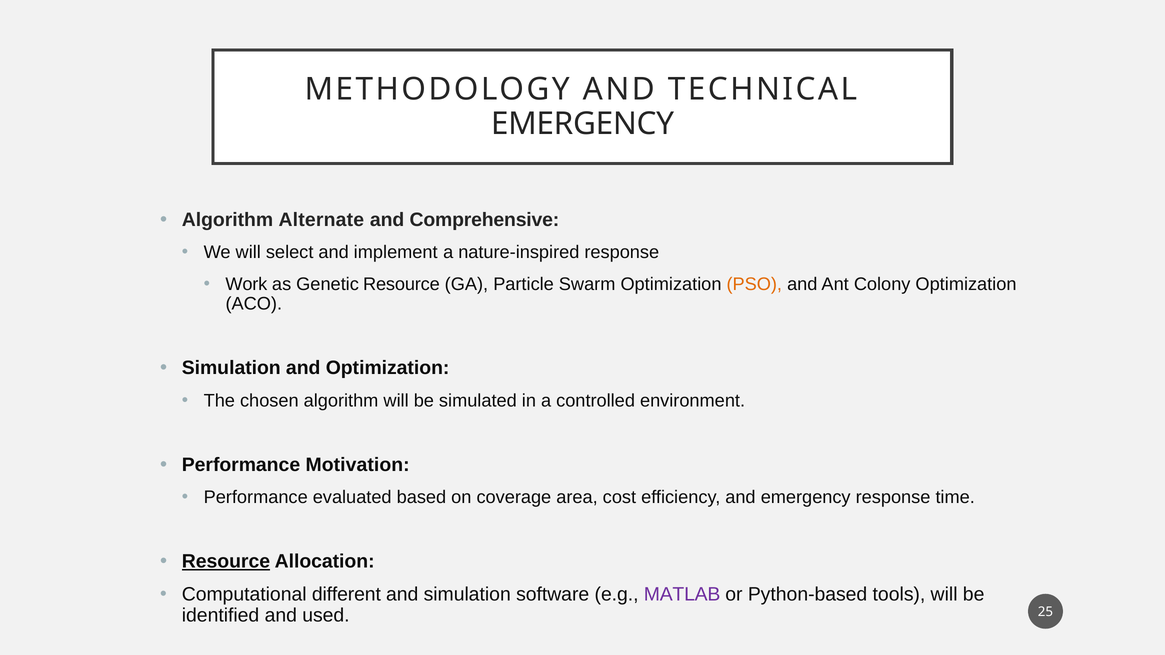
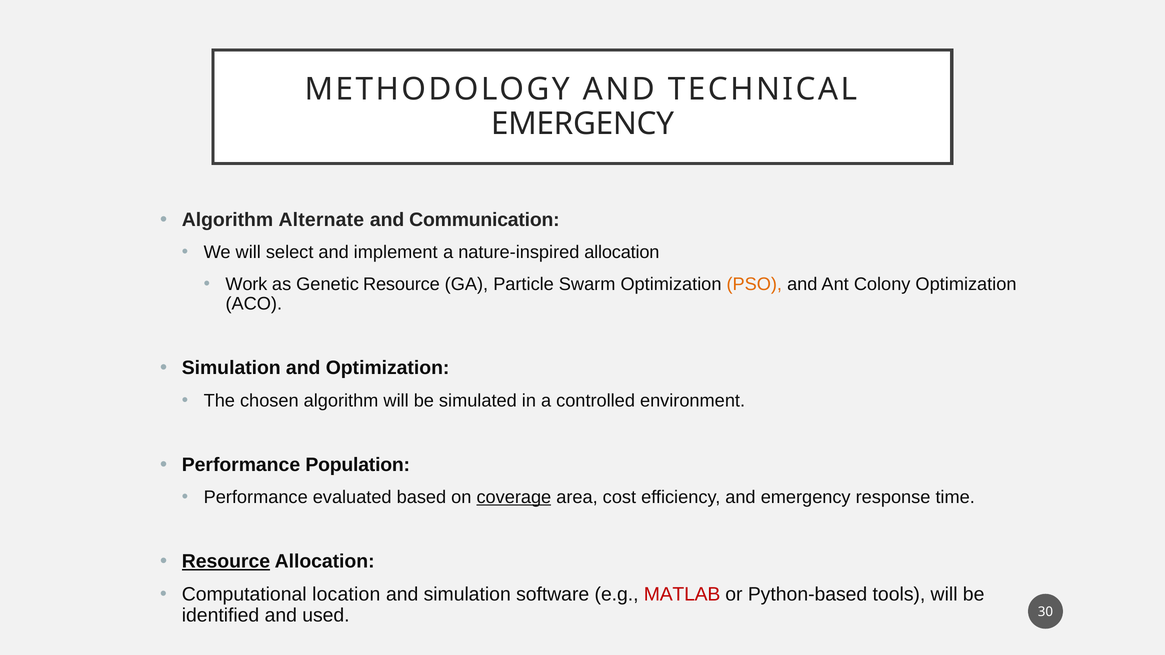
Comprehensive: Comprehensive -> Communication (484, 220)
nature-inspired response: response -> allocation (622, 253)
Motivation: Motivation -> Population (358, 465)
coverage underline: none -> present (514, 497)
different: different -> location (346, 595)
MATLAB colour: purple -> red (682, 595)
25: 25 -> 30 (1045, 612)
